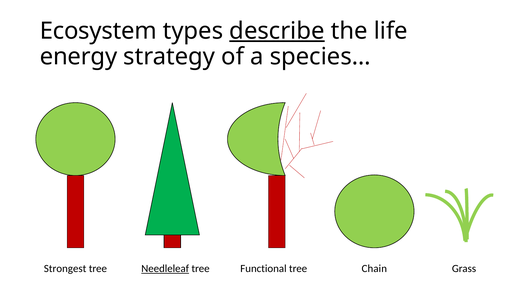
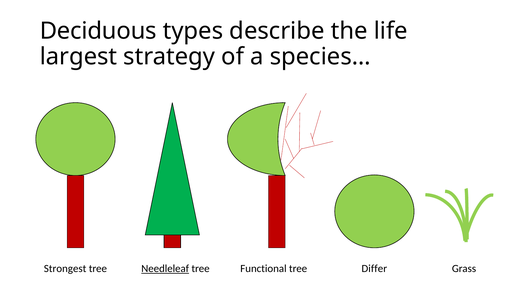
Ecosystem: Ecosystem -> Deciduous (98, 31)
describe underline: present -> none (277, 31)
energy: energy -> largest (78, 57)
Chain: Chain -> Differ (374, 269)
